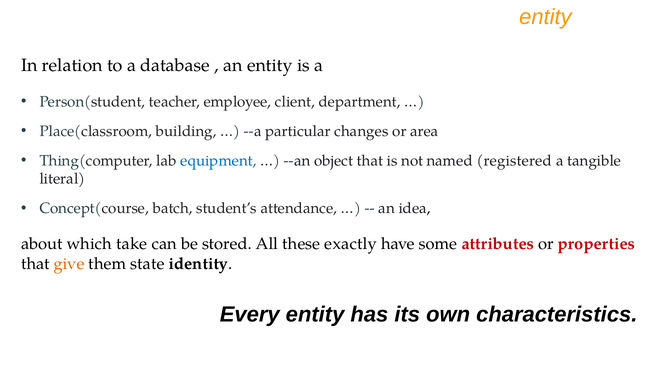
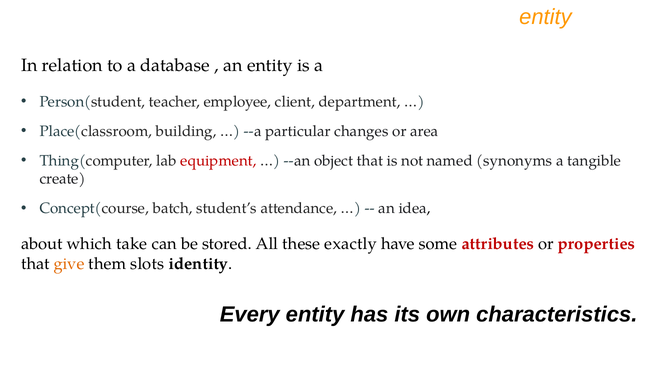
equipment colour: blue -> red (218, 161)
registered: registered -> synonyms (514, 161)
literal: literal -> create (62, 179)
state: state -> slots (147, 264)
